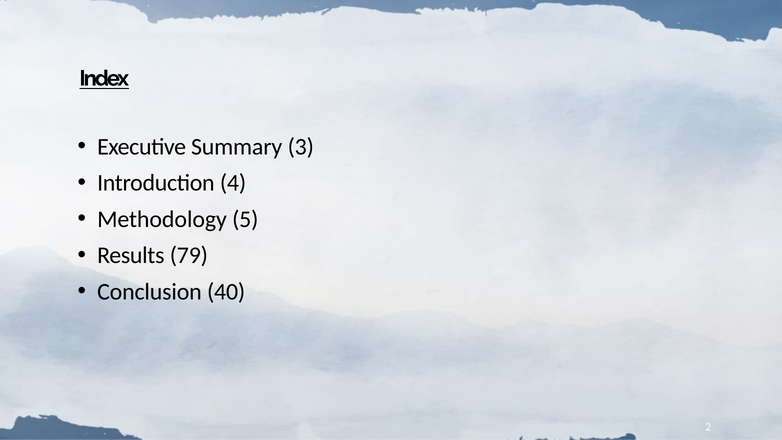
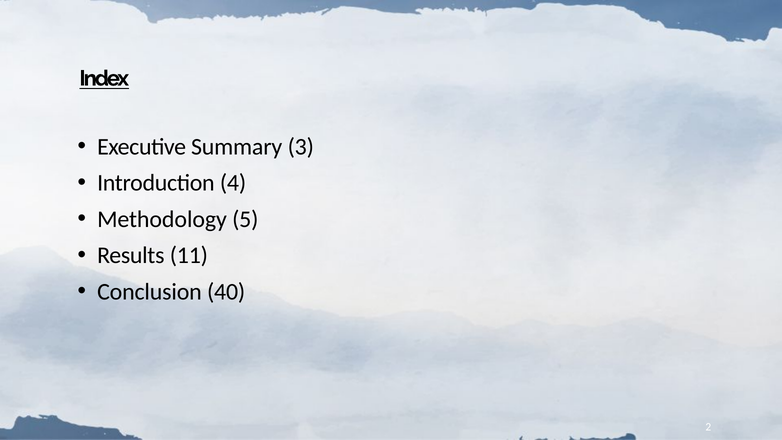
79: 79 -> 11 (189, 256)
